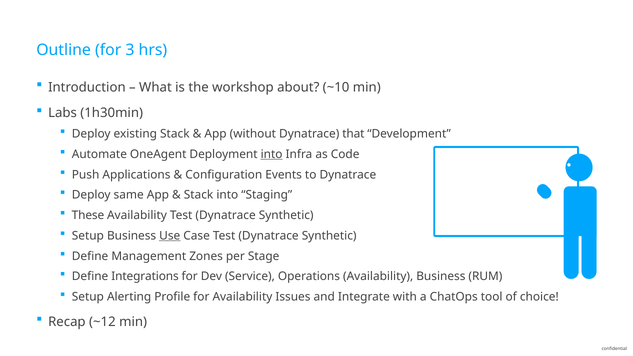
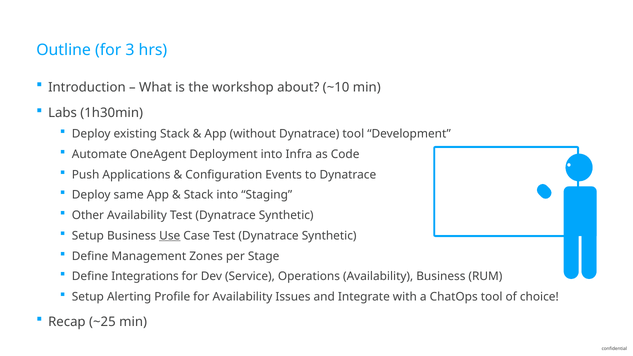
Dynatrace that: that -> tool (353, 134)
into underline: present -> none (272, 154)
These: These -> Other (88, 215)
~12: ~12 -> ~25 (102, 322)
